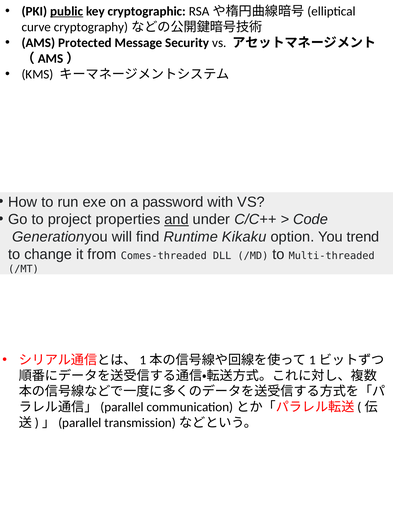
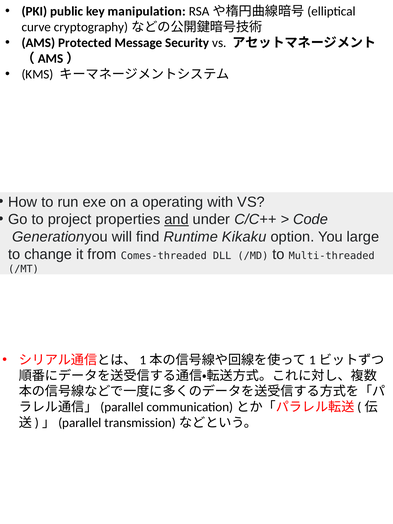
public underline: present -> none (67, 11)
cryptographic: cryptographic -> manipulation (147, 11)
password: password -> operating (173, 202)
trend: trend -> large (363, 237)
